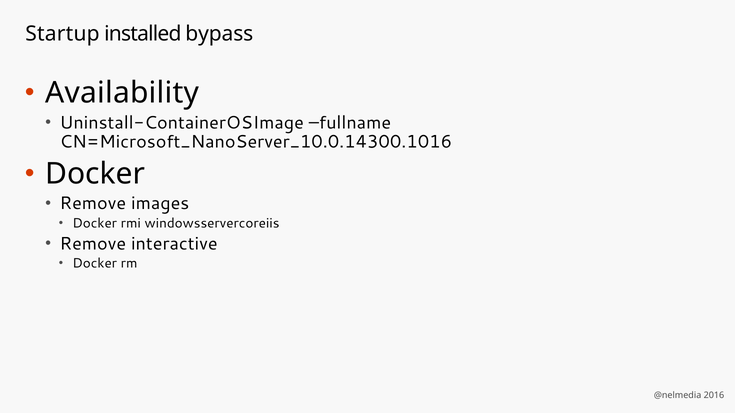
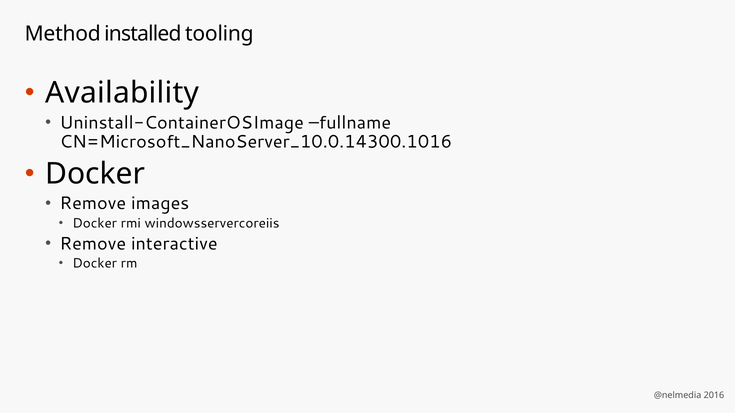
Startup: Startup -> Method (63, 34)
bypass: bypass -> tooling (219, 34)
